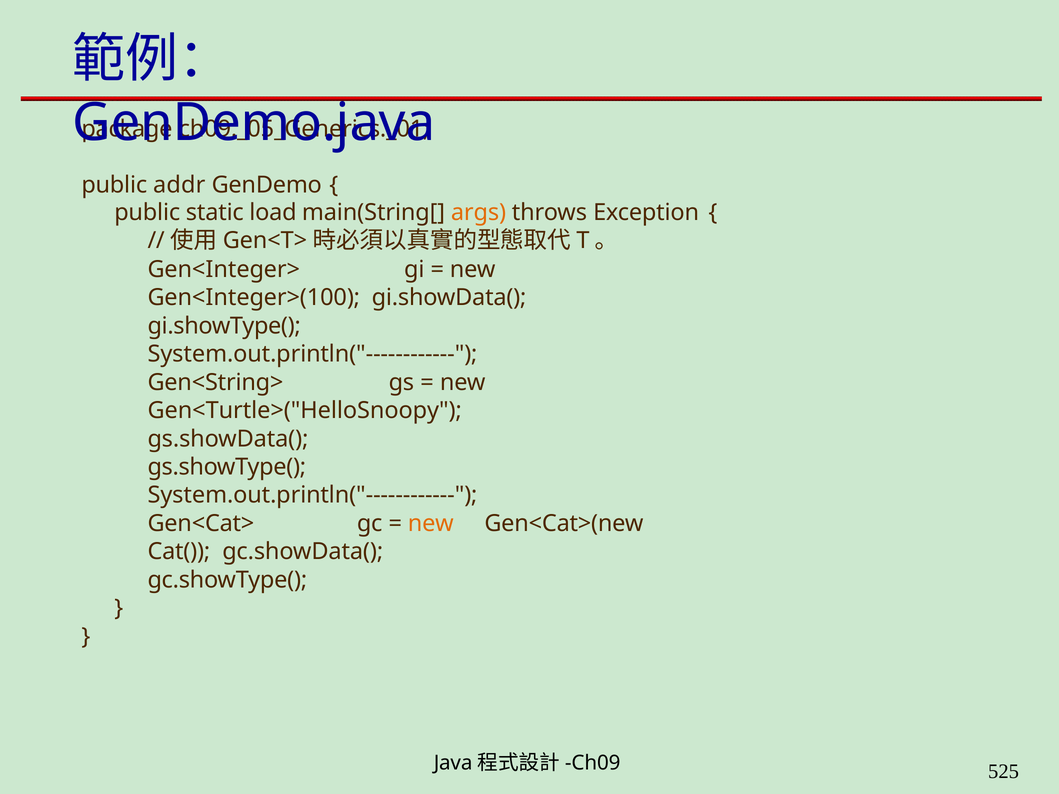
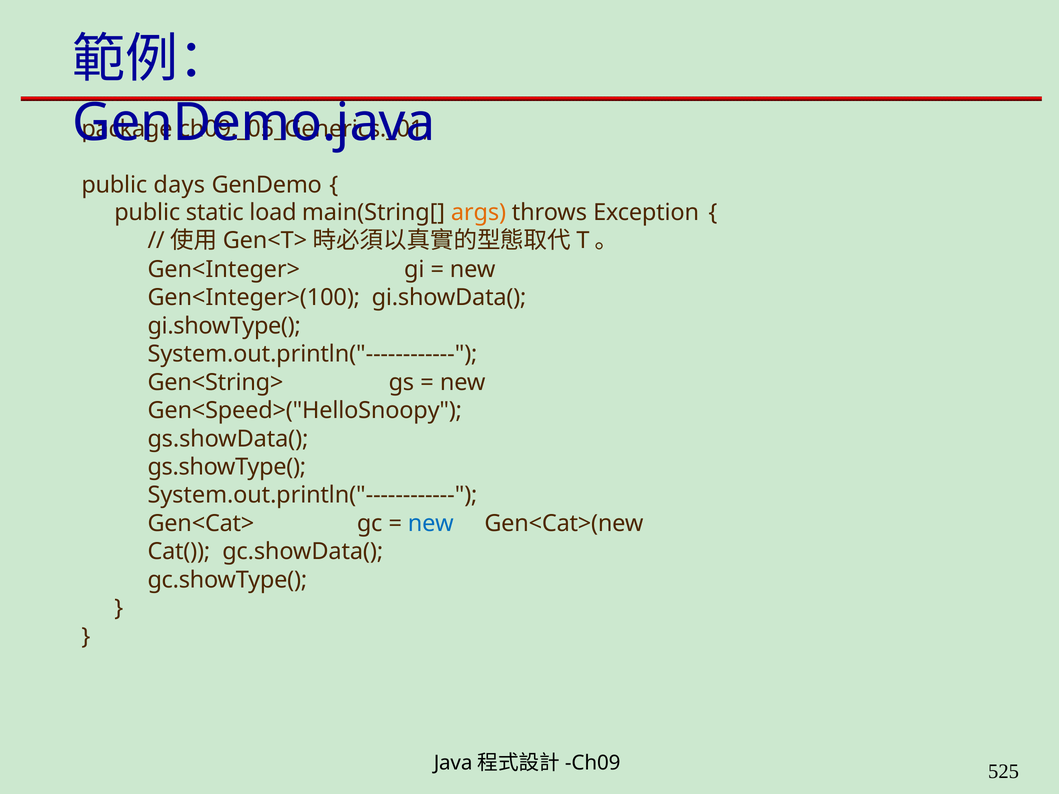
addr: addr -> days (179, 185)
Gen<Turtle>("HelloSnoopy: Gen<Turtle>("HelloSnoopy -> Gen<Speed>("HelloSnoopy (305, 411)
new colour: orange -> blue (431, 524)
